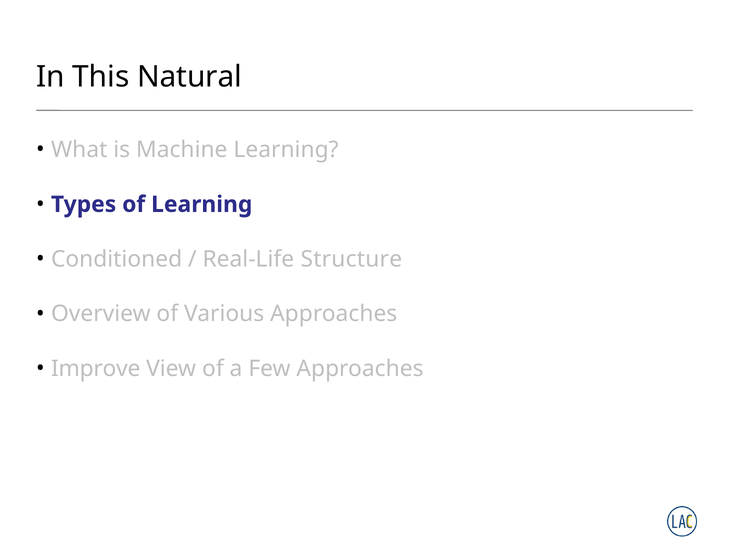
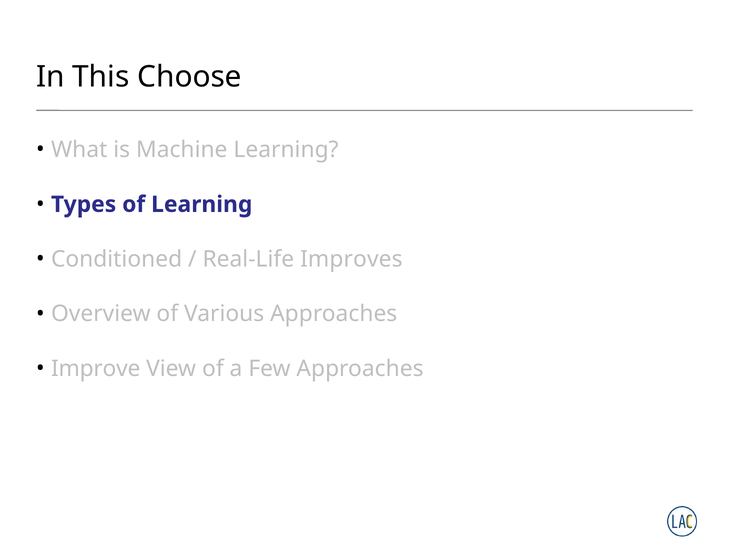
Natural: Natural -> Choose (190, 77)
Structure: Structure -> Improves (351, 259)
